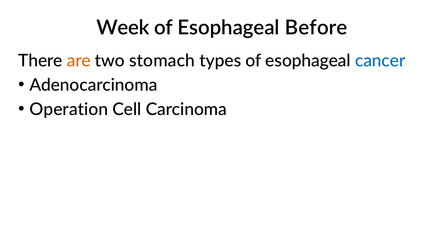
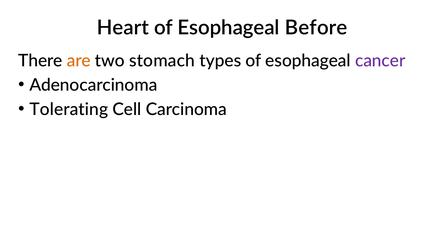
Week: Week -> Heart (123, 28)
cancer colour: blue -> purple (380, 61)
Operation: Operation -> Tolerating (69, 109)
